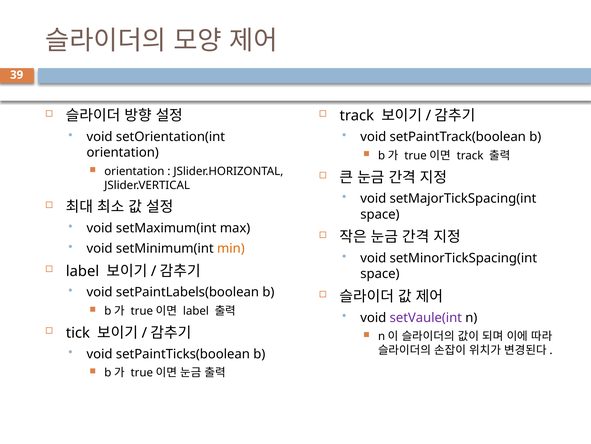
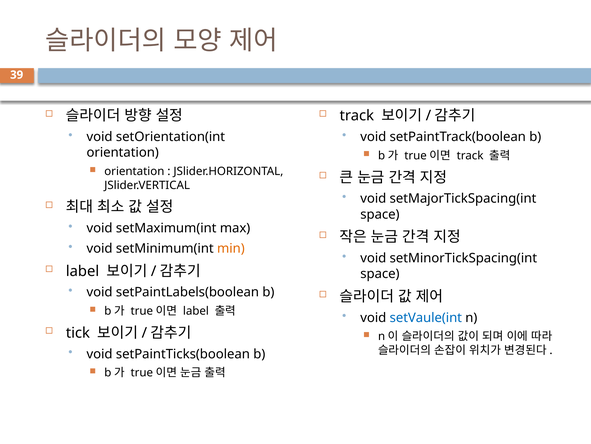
setVaule(int colour: purple -> blue (426, 317)
